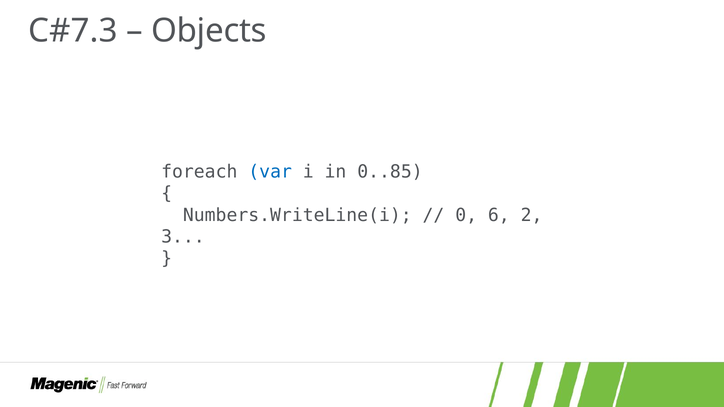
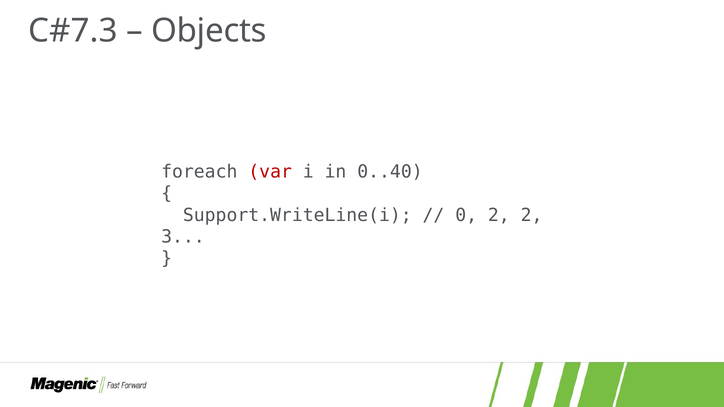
var colour: blue -> red (270, 172)
0..85: 0..85 -> 0..40 (390, 172)
Numbers.WriteLine(i: Numbers.WriteLine(i -> Support.WriteLine(i (297, 215)
0 6: 6 -> 2 (499, 215)
